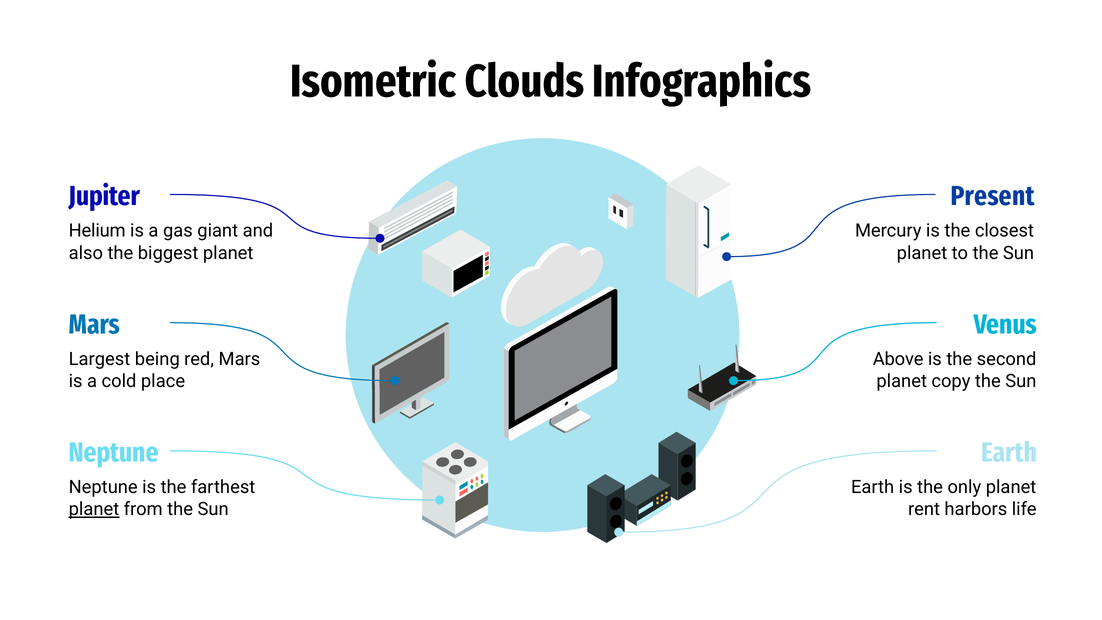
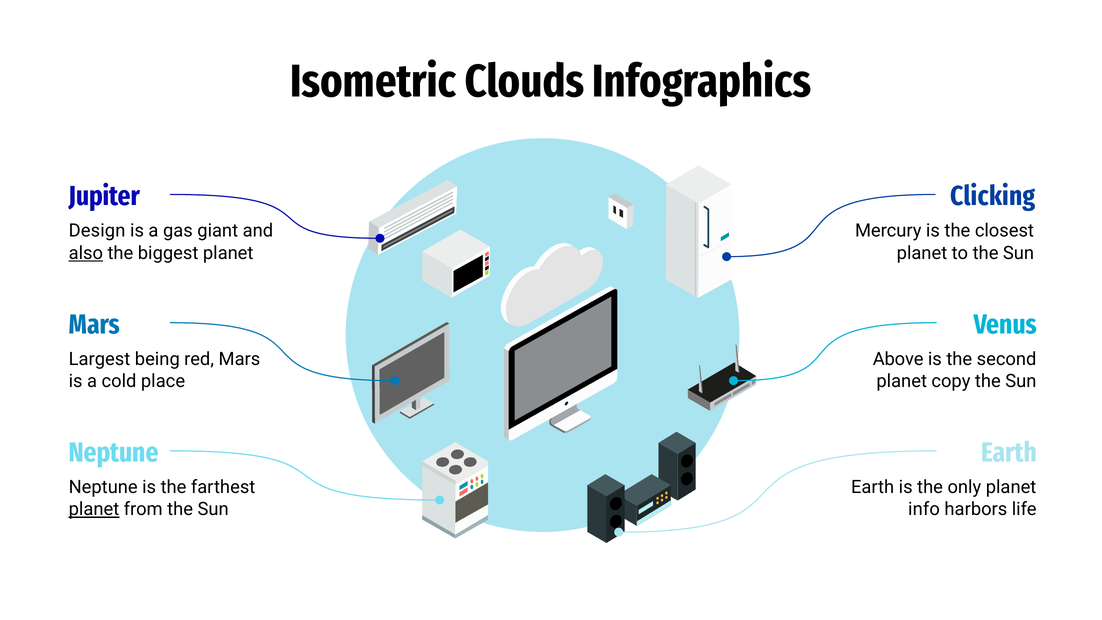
Present: Present -> Clicking (993, 196)
Helium: Helium -> Design (97, 231)
also underline: none -> present (86, 253)
rent: rent -> info (924, 509)
